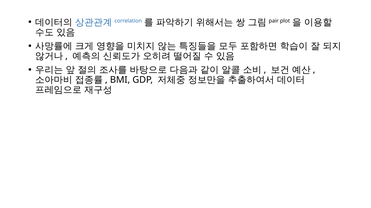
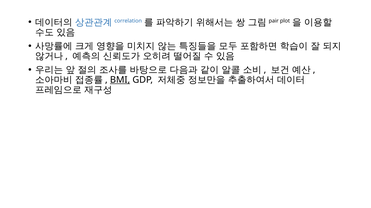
BMI underline: none -> present (120, 80)
